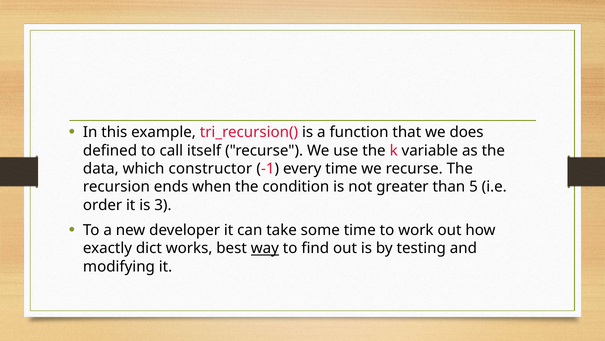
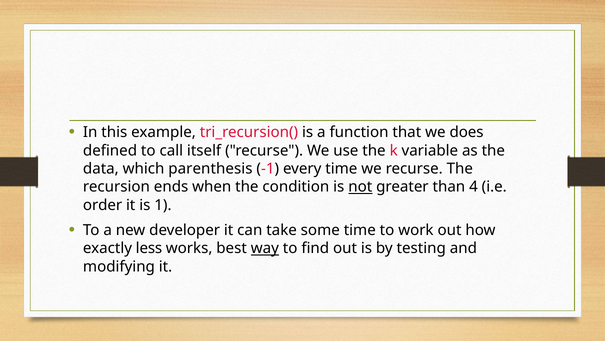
constructor: constructor -> parenthesis (210, 168)
not underline: none -> present (360, 187)
5: 5 -> 4 (474, 187)
3: 3 -> 1 (163, 205)
dict: dict -> less (149, 248)
